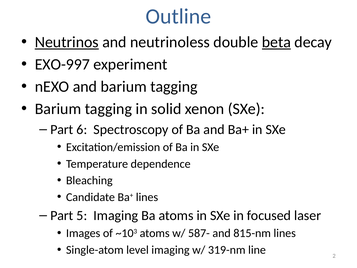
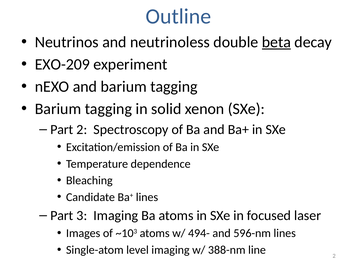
Neutrinos underline: present -> none (67, 42)
EXO-997: EXO-997 -> EXO-209 (62, 64)
Part 6: 6 -> 2 (82, 129)
5: 5 -> 3 (82, 215)
587-: 587- -> 494- (199, 233)
815-nm: 815-nm -> 596-nm (252, 233)
319-nm: 319-nm -> 388-nm (227, 250)
